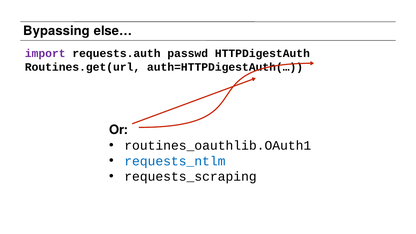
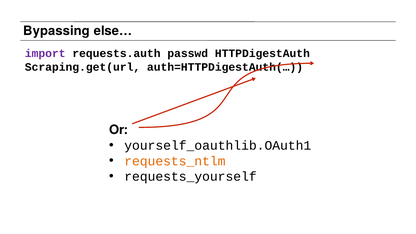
Routines.get(url: Routines.get(url -> Scraping.get(url (83, 67)
routines_oauthlib.OAuth1: routines_oauthlib.OAuth1 -> yourself_oauthlib.OAuth1 (218, 145)
requests_ntlm colour: blue -> orange (175, 161)
requests_scraping: requests_scraping -> requests_yourself (190, 176)
